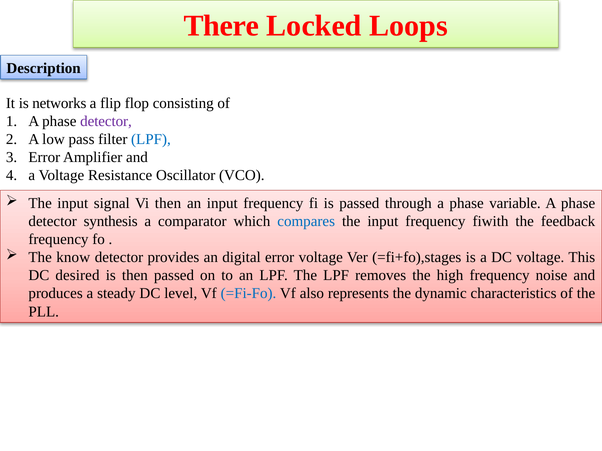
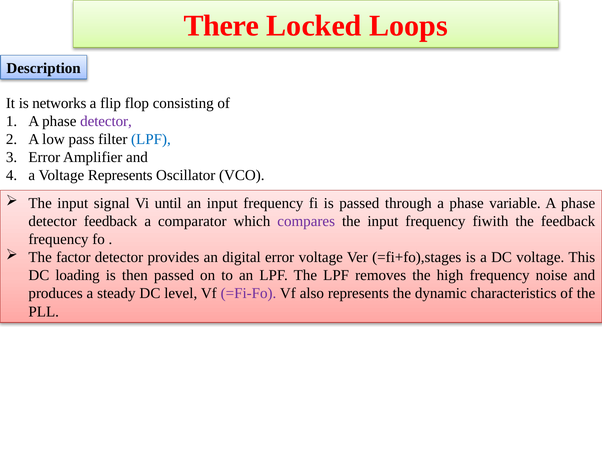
Voltage Resistance: Resistance -> Represents (120, 176)
Vi then: then -> until (168, 204)
detector synthesis: synthesis -> feedback (111, 222)
compares colour: blue -> purple (306, 222)
know: know -> factor (73, 258)
desired: desired -> loading (78, 276)
=Fi-Fo colour: blue -> purple (249, 294)
